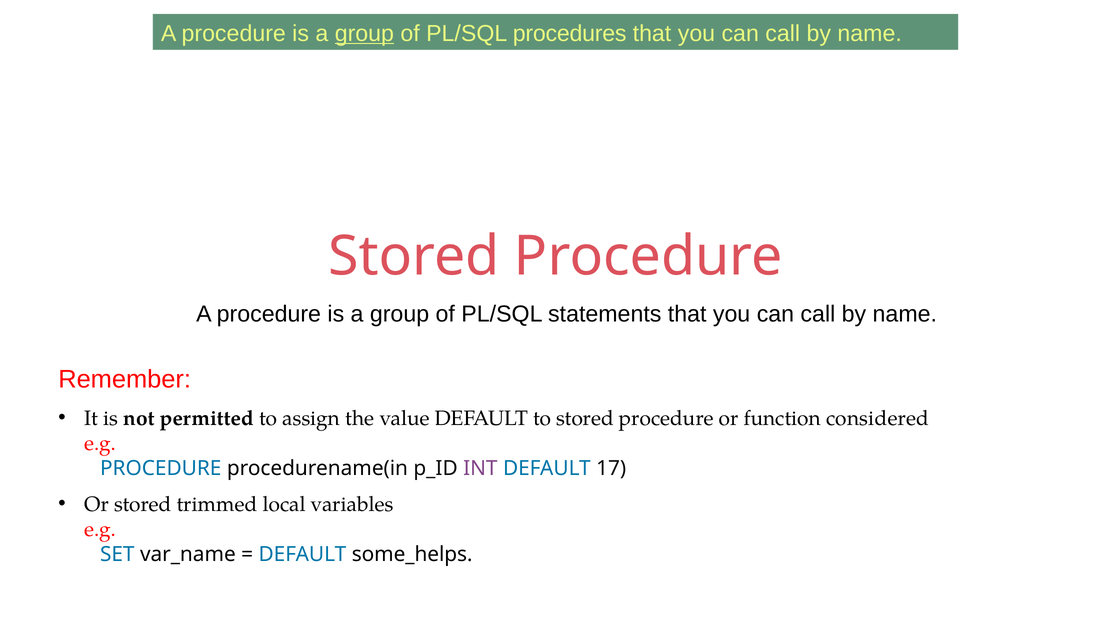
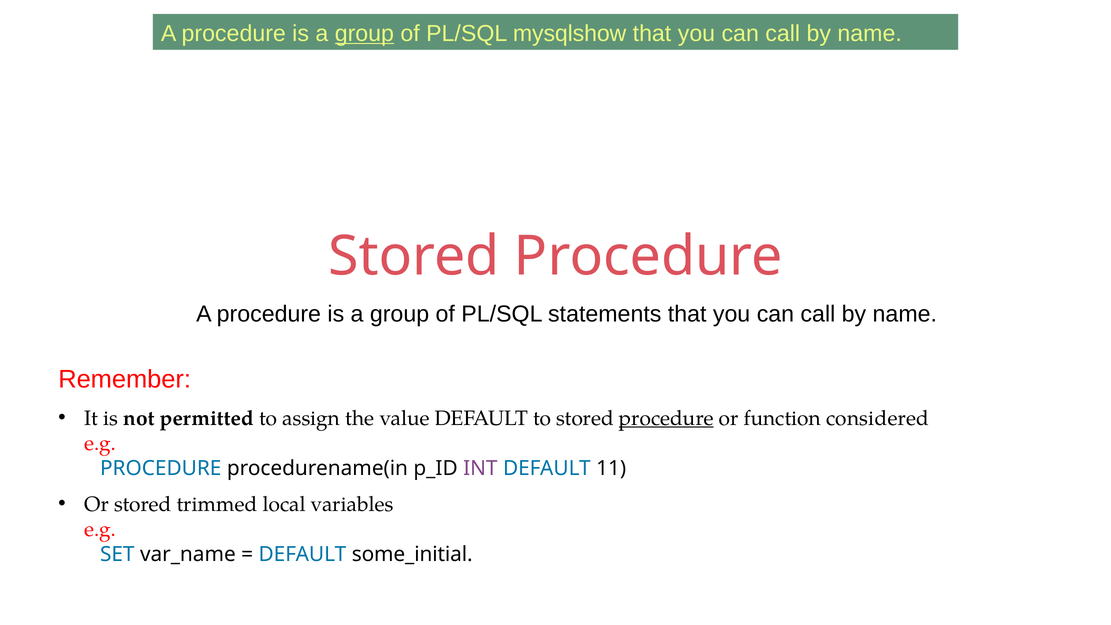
procedures: procedures -> mysqlshow (570, 33)
procedure underline: none -> present (666, 418)
17: 17 -> 11 (611, 468)
some_helps: some_helps -> some_initial (412, 554)
